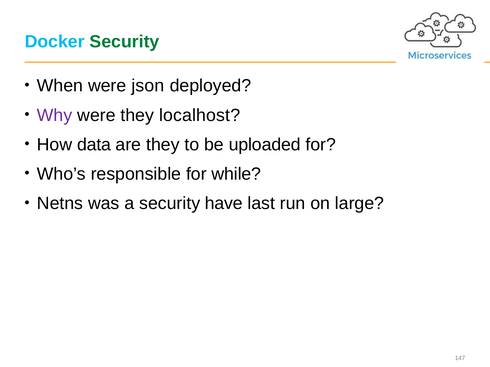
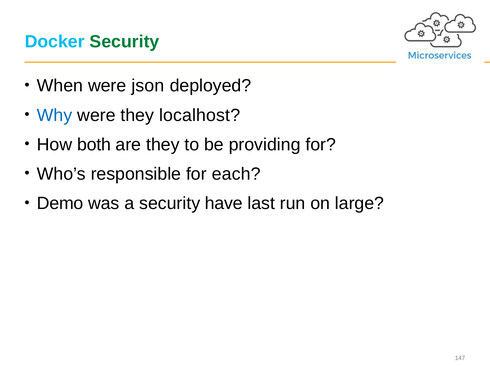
Why colour: purple -> blue (55, 115)
data: data -> both (94, 145)
uploaded: uploaded -> providing (265, 145)
while: while -> each (236, 174)
Netns: Netns -> Demo (60, 204)
